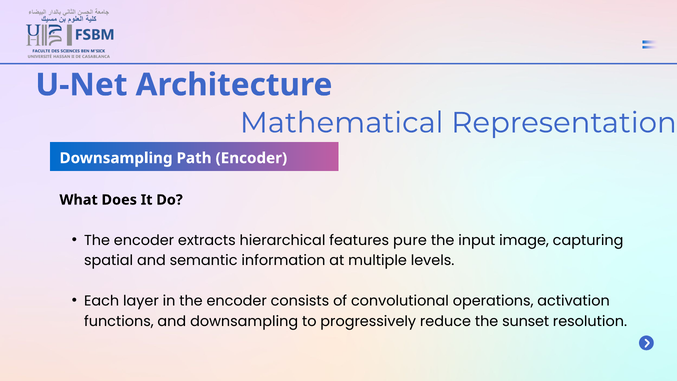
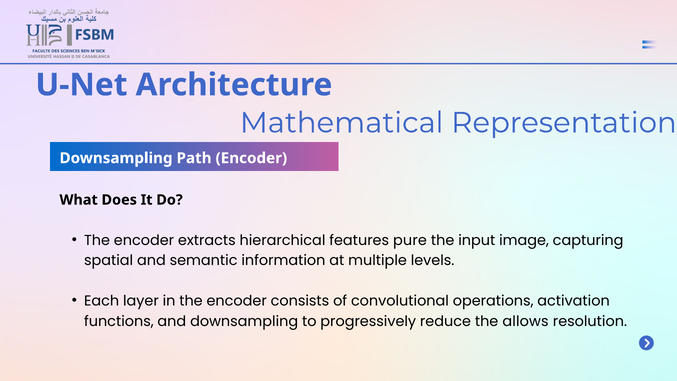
sunset: sunset -> allows (526, 321)
